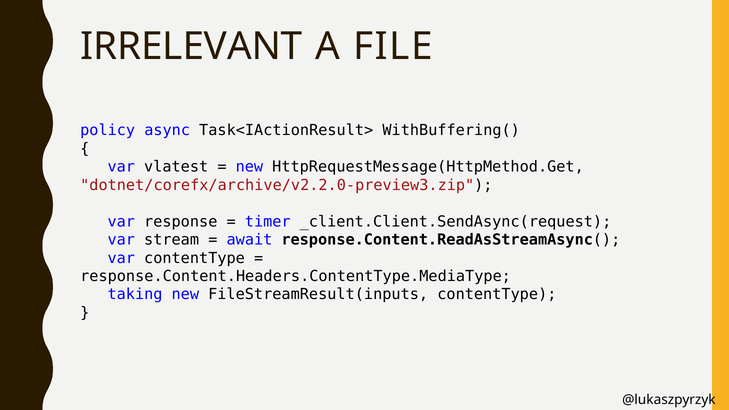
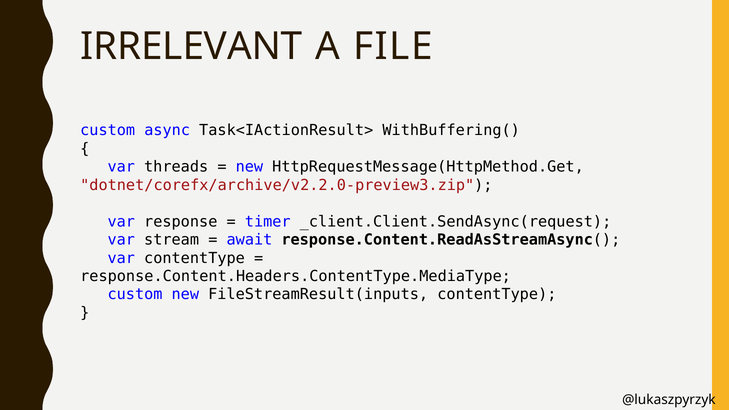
policy: policy -> custom (108, 130)
vlatest: vlatest -> threads (176, 167)
taking: taking -> custom (135, 294)
